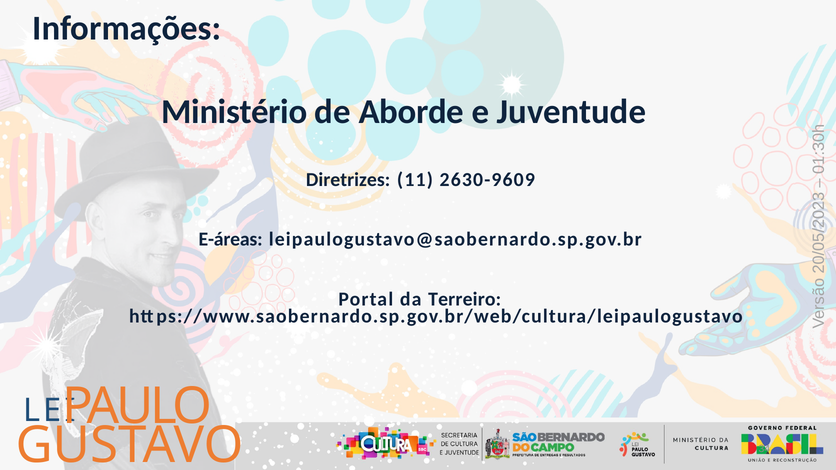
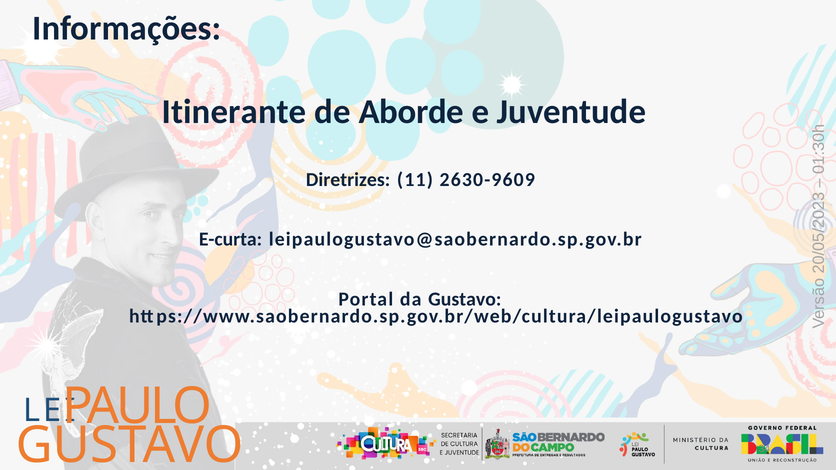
Ministério: Ministério -> Itinerante (234, 112)
E-áreas: E-áreas -> E-curta (231, 240)
da Terreiro: Terreiro -> Gustavo (465, 299)
